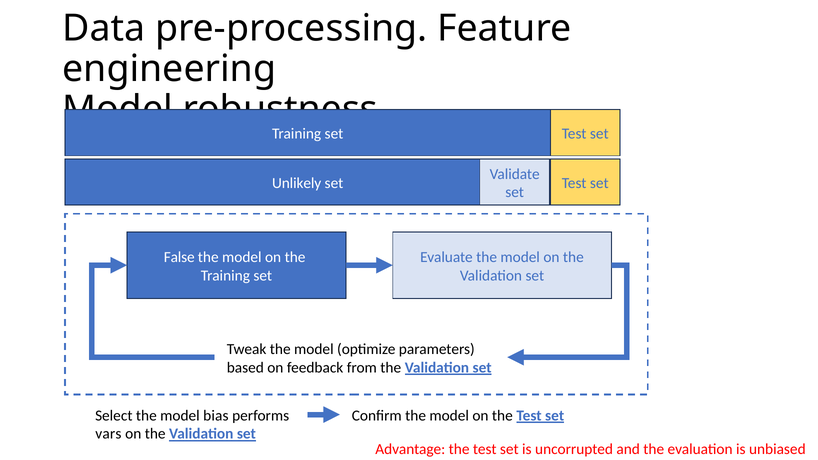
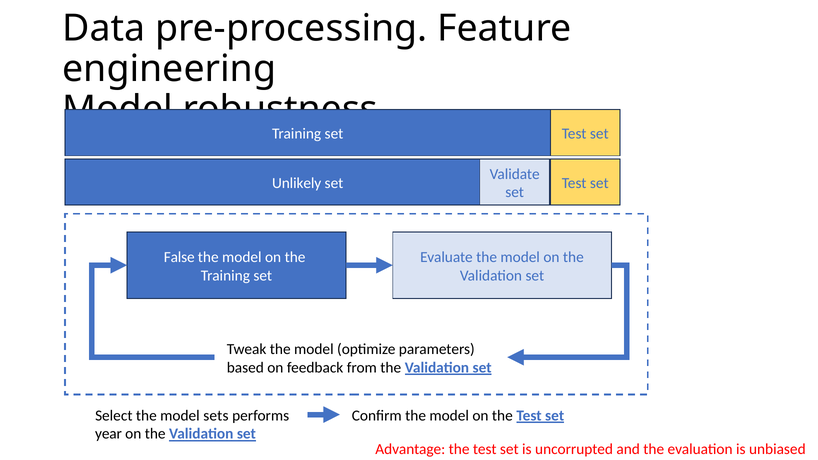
bias: bias -> sets (216, 416)
vars: vars -> year (109, 434)
